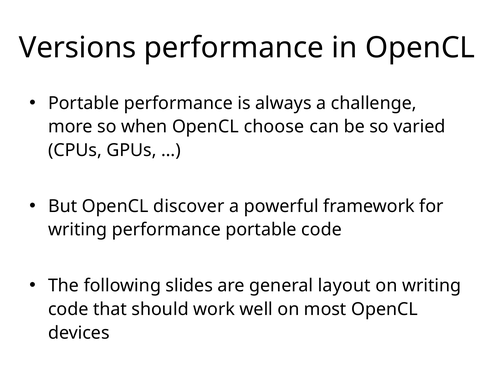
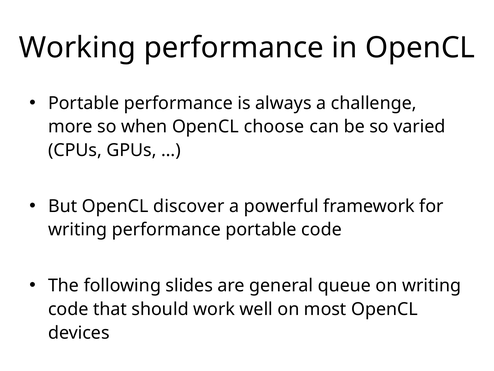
Versions: Versions -> Working (77, 48)
layout: layout -> queue (344, 285)
